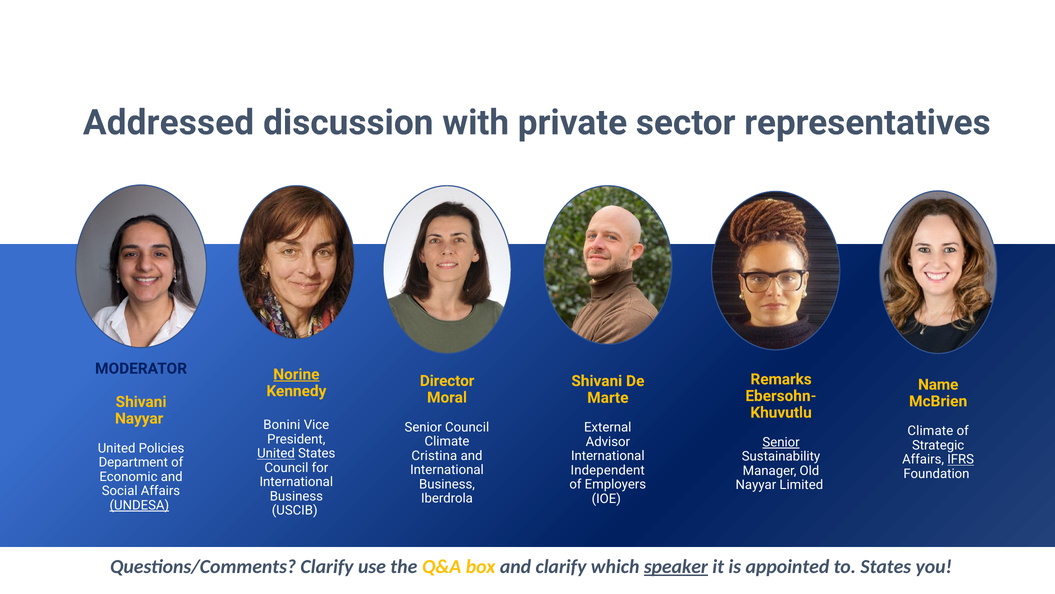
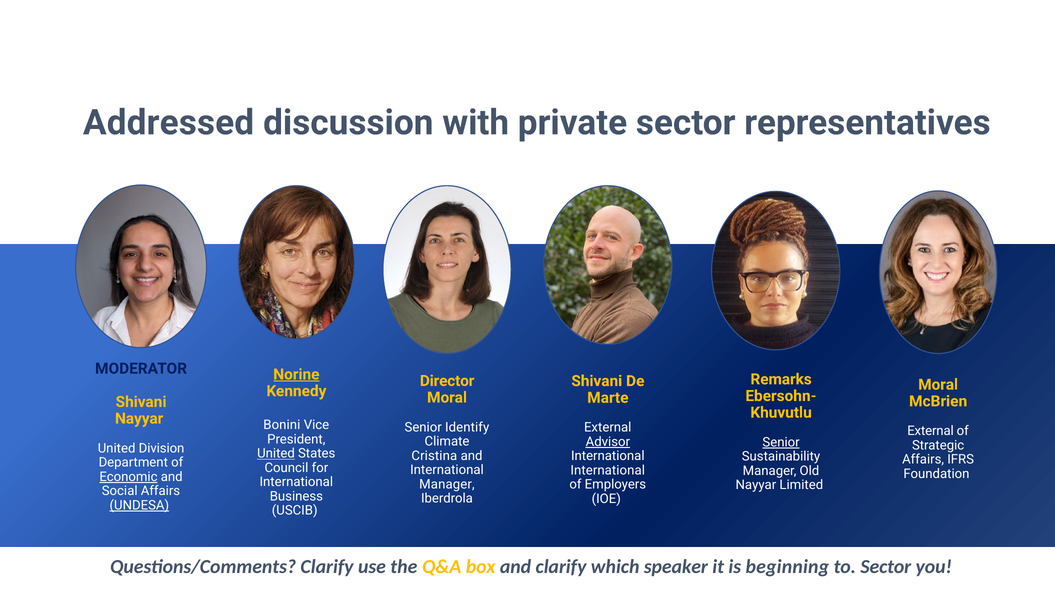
Name: Name -> Moral (938, 384)
Senior Council: Council -> Identify (467, 427)
Climate: Climate -> External (931, 431)
Advisor underline: none -> present (608, 441)
Policies: Policies -> Division (162, 448)
IFRS underline: present -> none (961, 459)
Independent: Independent -> International (608, 470)
Economic underline: none -> present (128, 476)
Business: Business -> Manager (447, 484)
speaker underline: present -> none (676, 566)
appointed: appointed -> beginning (787, 566)
to States: States -> Sector (886, 566)
